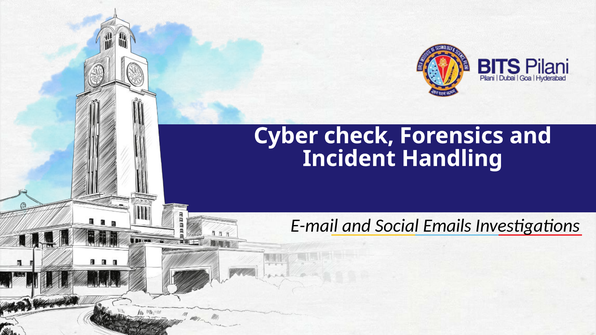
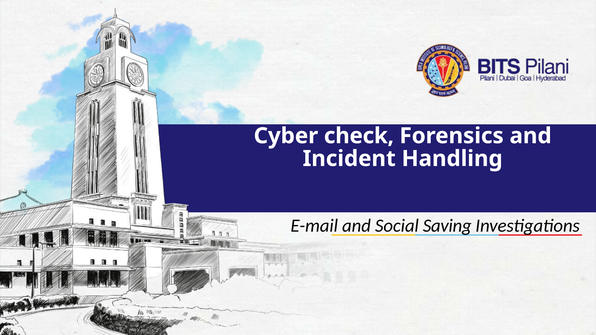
Emails: Emails -> Saving (447, 226)
